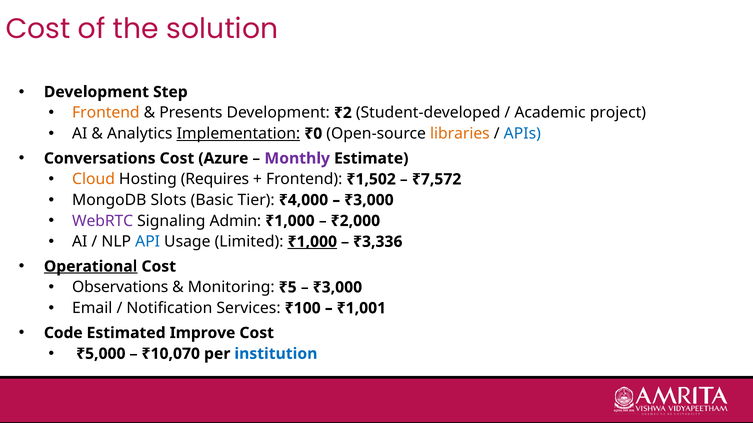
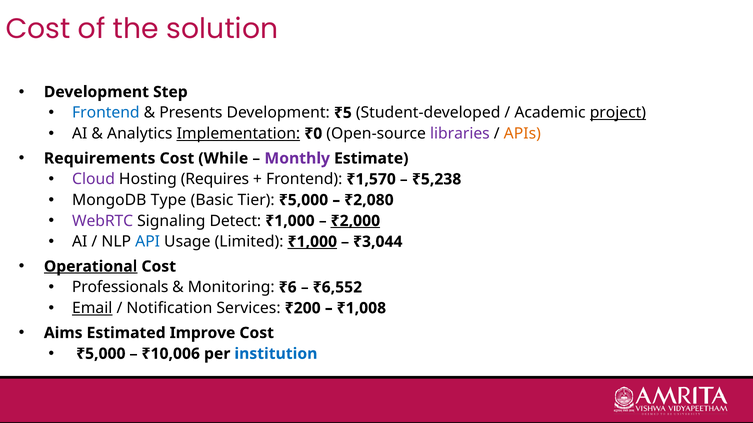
Frontend colour: orange -> blue (106, 113)
₹2: ₹2 -> ₹5 (343, 113)
project underline: none -> present (618, 113)
libraries colour: orange -> purple (460, 134)
APIs colour: blue -> orange (522, 134)
Conversations: Conversations -> Requirements (100, 159)
Azure: Azure -> While (223, 159)
Cloud colour: orange -> purple (94, 179)
₹1,502: ₹1,502 -> ₹1,570 (371, 179)
₹7,572: ₹7,572 -> ₹5,238 (437, 179)
Slots: Slots -> Type (168, 200)
Tier ₹4,000: ₹4,000 -> ₹5,000 (303, 200)
₹3,000: ₹3,000 -> ₹2,080 (369, 200)
Admin: Admin -> Detect (235, 221)
₹2,000 underline: none -> present (355, 221)
₹3,336: ₹3,336 -> ₹3,044 (378, 242)
Observations: Observations -> Professionals (120, 288)
₹5: ₹5 -> ₹6 (288, 288)
₹3,000: ₹3,000 -> ₹6,552 (337, 288)
Email underline: none -> present (92, 309)
₹100: ₹100 -> ₹200 (303, 309)
₹1,001: ₹1,001 -> ₹1,008 (361, 309)
Code: Code -> Aims (63, 333)
₹10,070: ₹10,070 -> ₹10,006 (171, 354)
